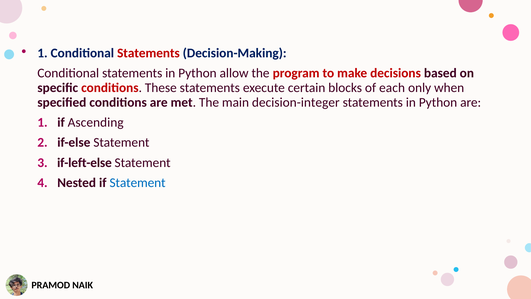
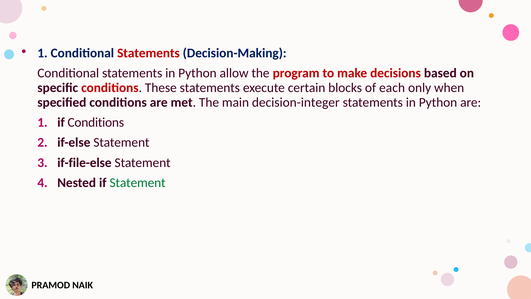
if Ascending: Ascending -> Conditions (96, 122)
if-left-else: if-left-else -> if-file-else (84, 163)
Statement colour: blue -> green (138, 183)
